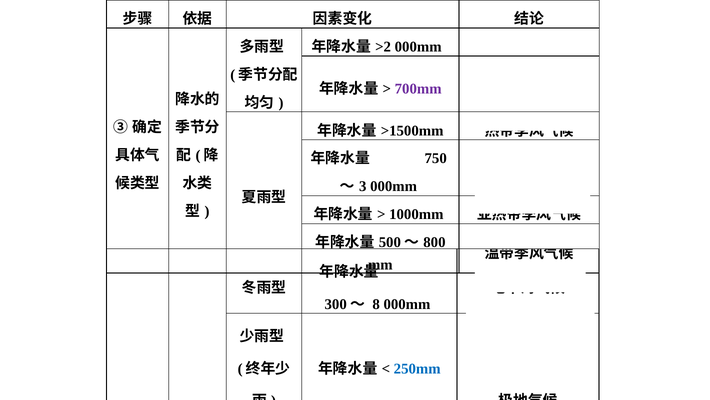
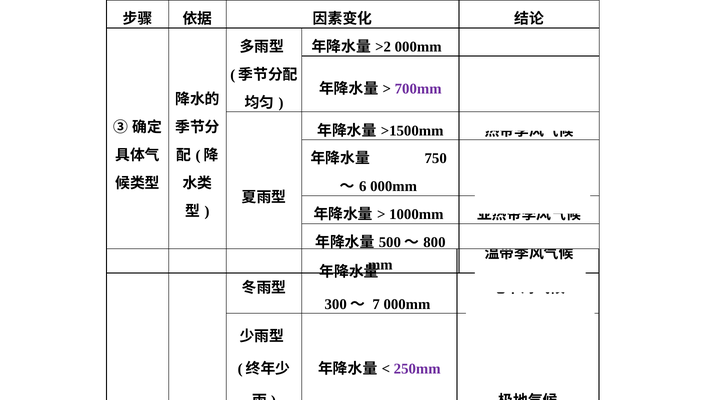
3: 3 -> 6 (363, 186)
8: 8 -> 7 (376, 304)
250mm colour: blue -> purple (417, 368)
